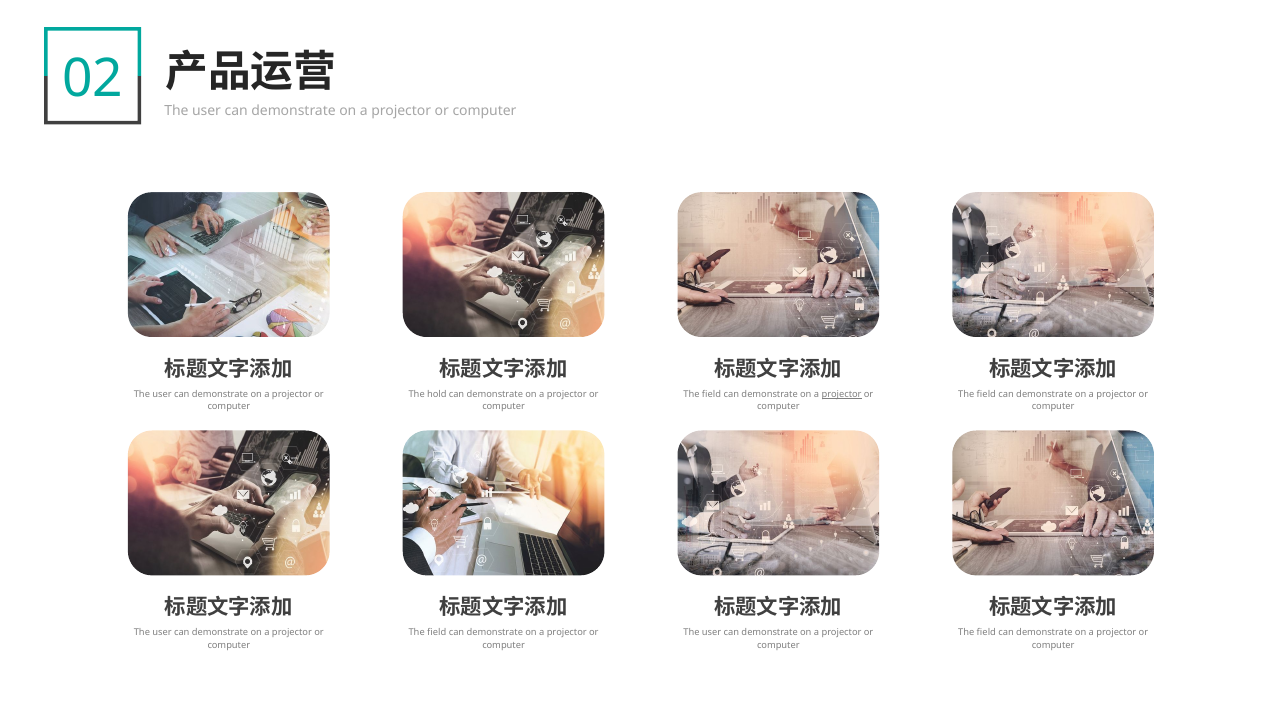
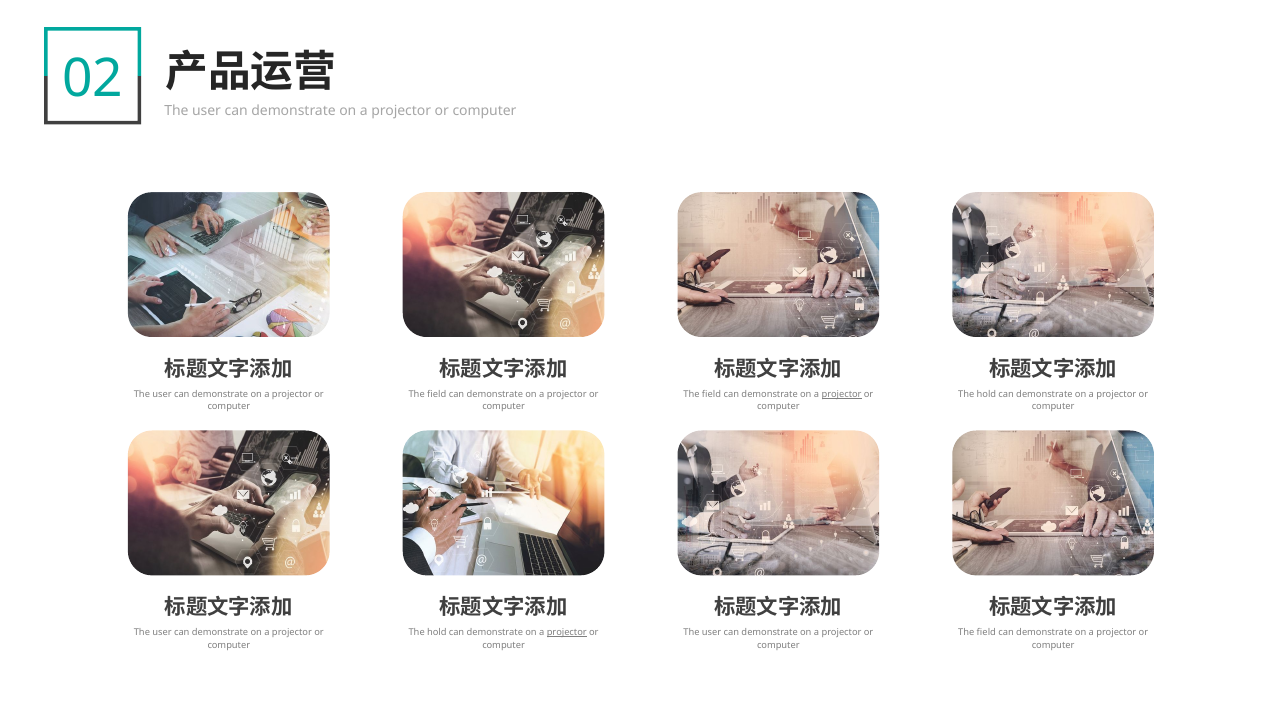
hold: hold -> field (437, 394)
field: field -> hold (986, 394)
field: field -> hold (437, 632)
projector underline: none -> present (567, 632)
